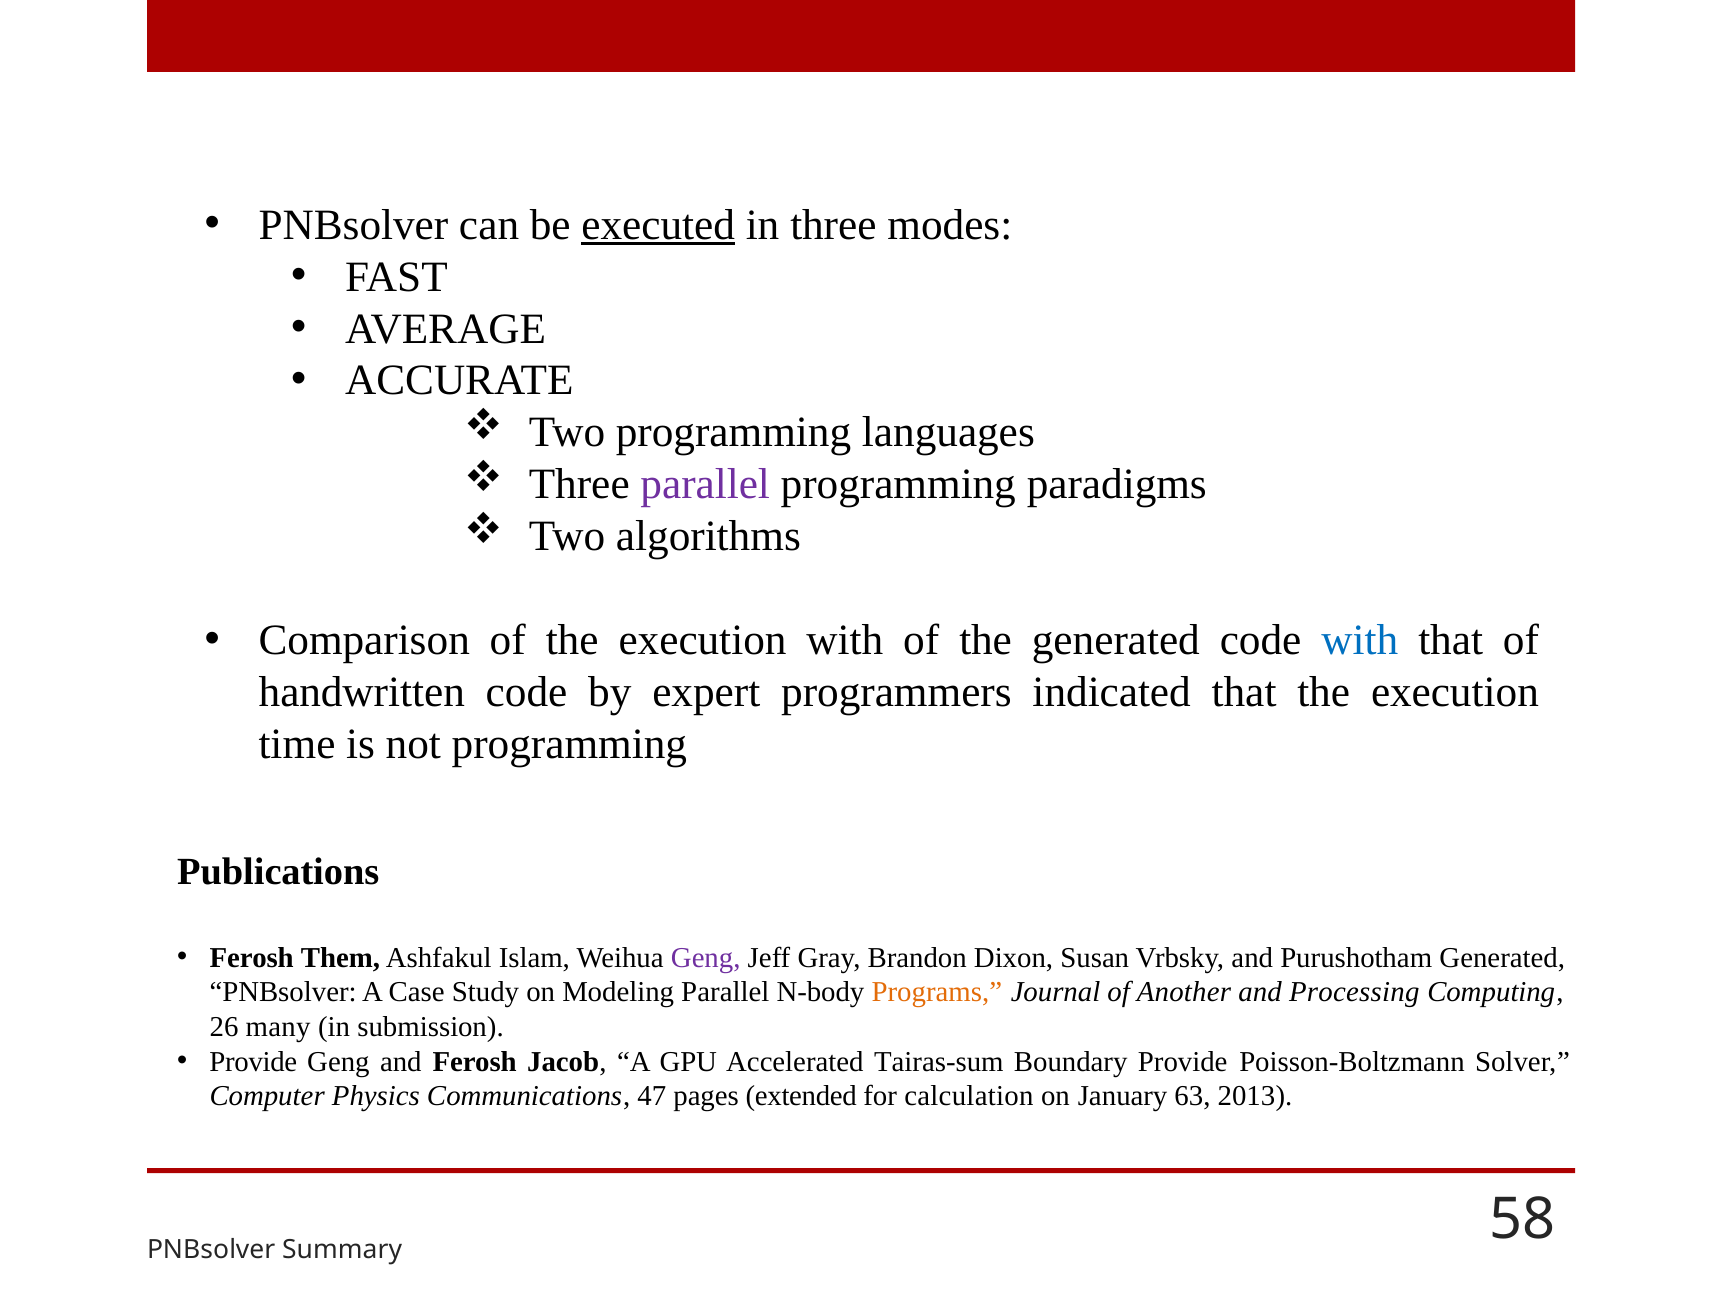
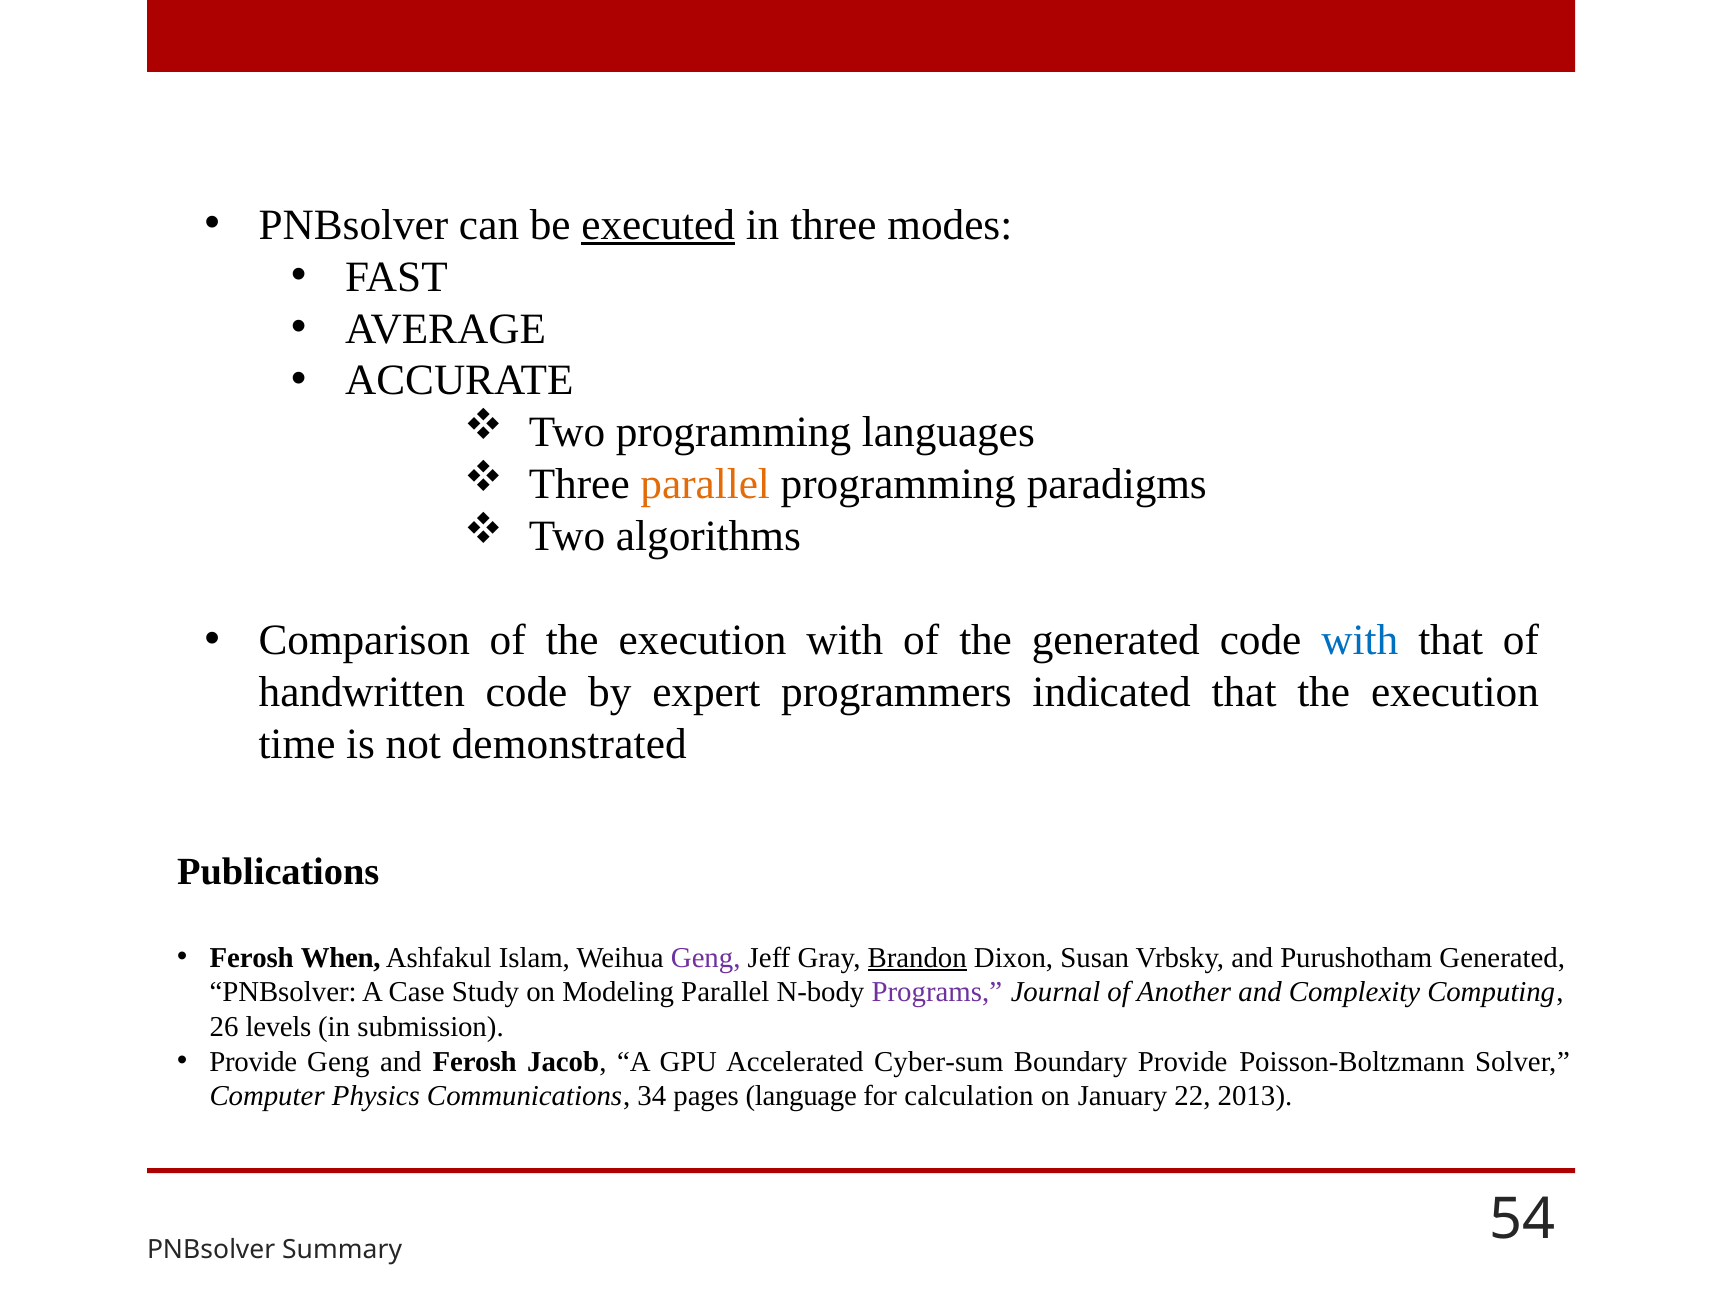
parallel colour: purple -> orange (705, 485)
not programming: programming -> demonstrated (569, 744)
Them: Them -> When (341, 958)
Brandon underline: none -> present (917, 958)
Programs colour: orange -> purple (937, 993)
Processing: Processing -> Complexity (1354, 993)
many: many -> levels (278, 1027)
Tairas-sum: Tairas-sum -> Cyber-sum (939, 1062)
47: 47 -> 34 (652, 1096)
extended: extended -> language (801, 1096)
63: 63 -> 22 (1192, 1096)
58: 58 -> 54 (1522, 1220)
